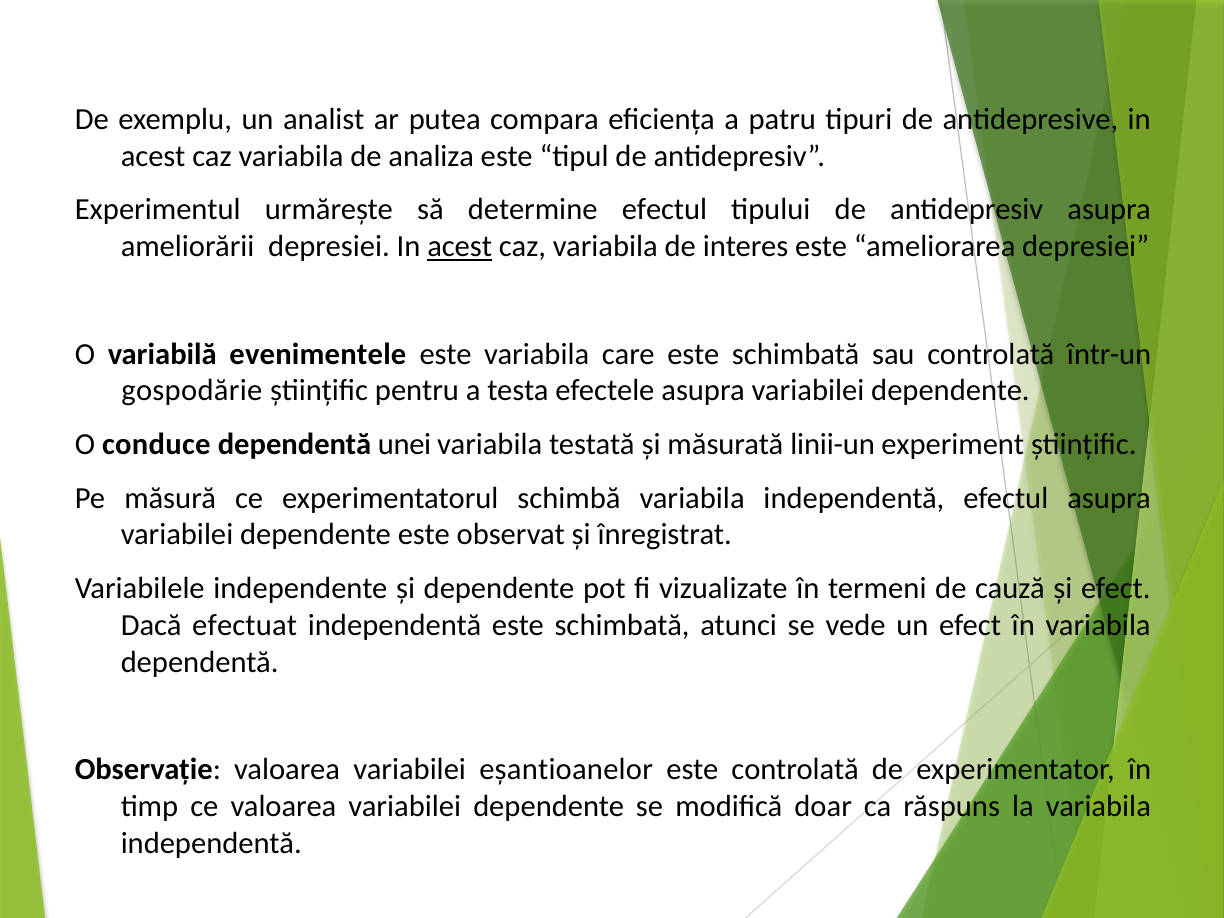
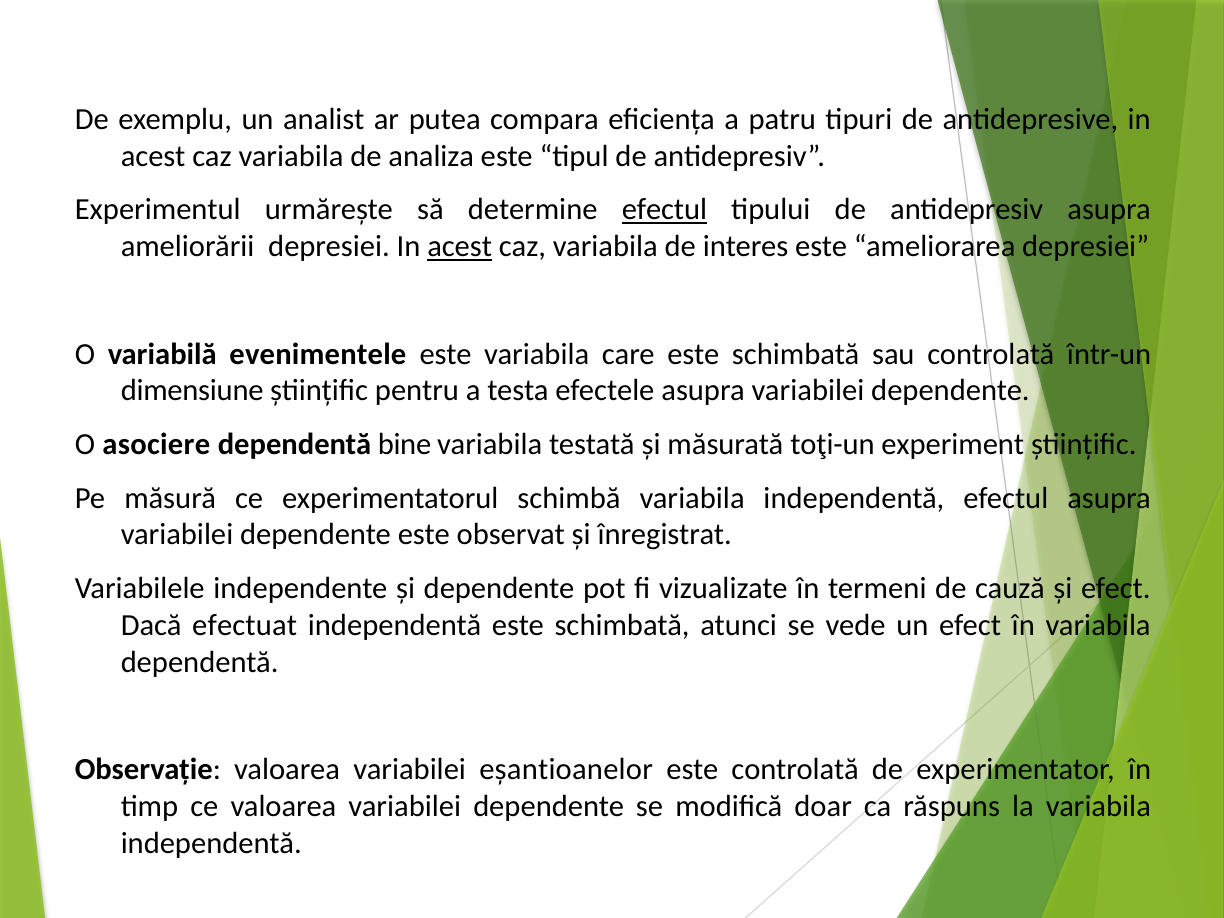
efectul underline: none -> present (664, 210)
gospodărie: gospodărie -> dimensiune (192, 391)
conduce: conduce -> asociere (156, 444)
unei: unei -> bine (404, 444)
linii-un: linii-un -> toţi-un (833, 444)
